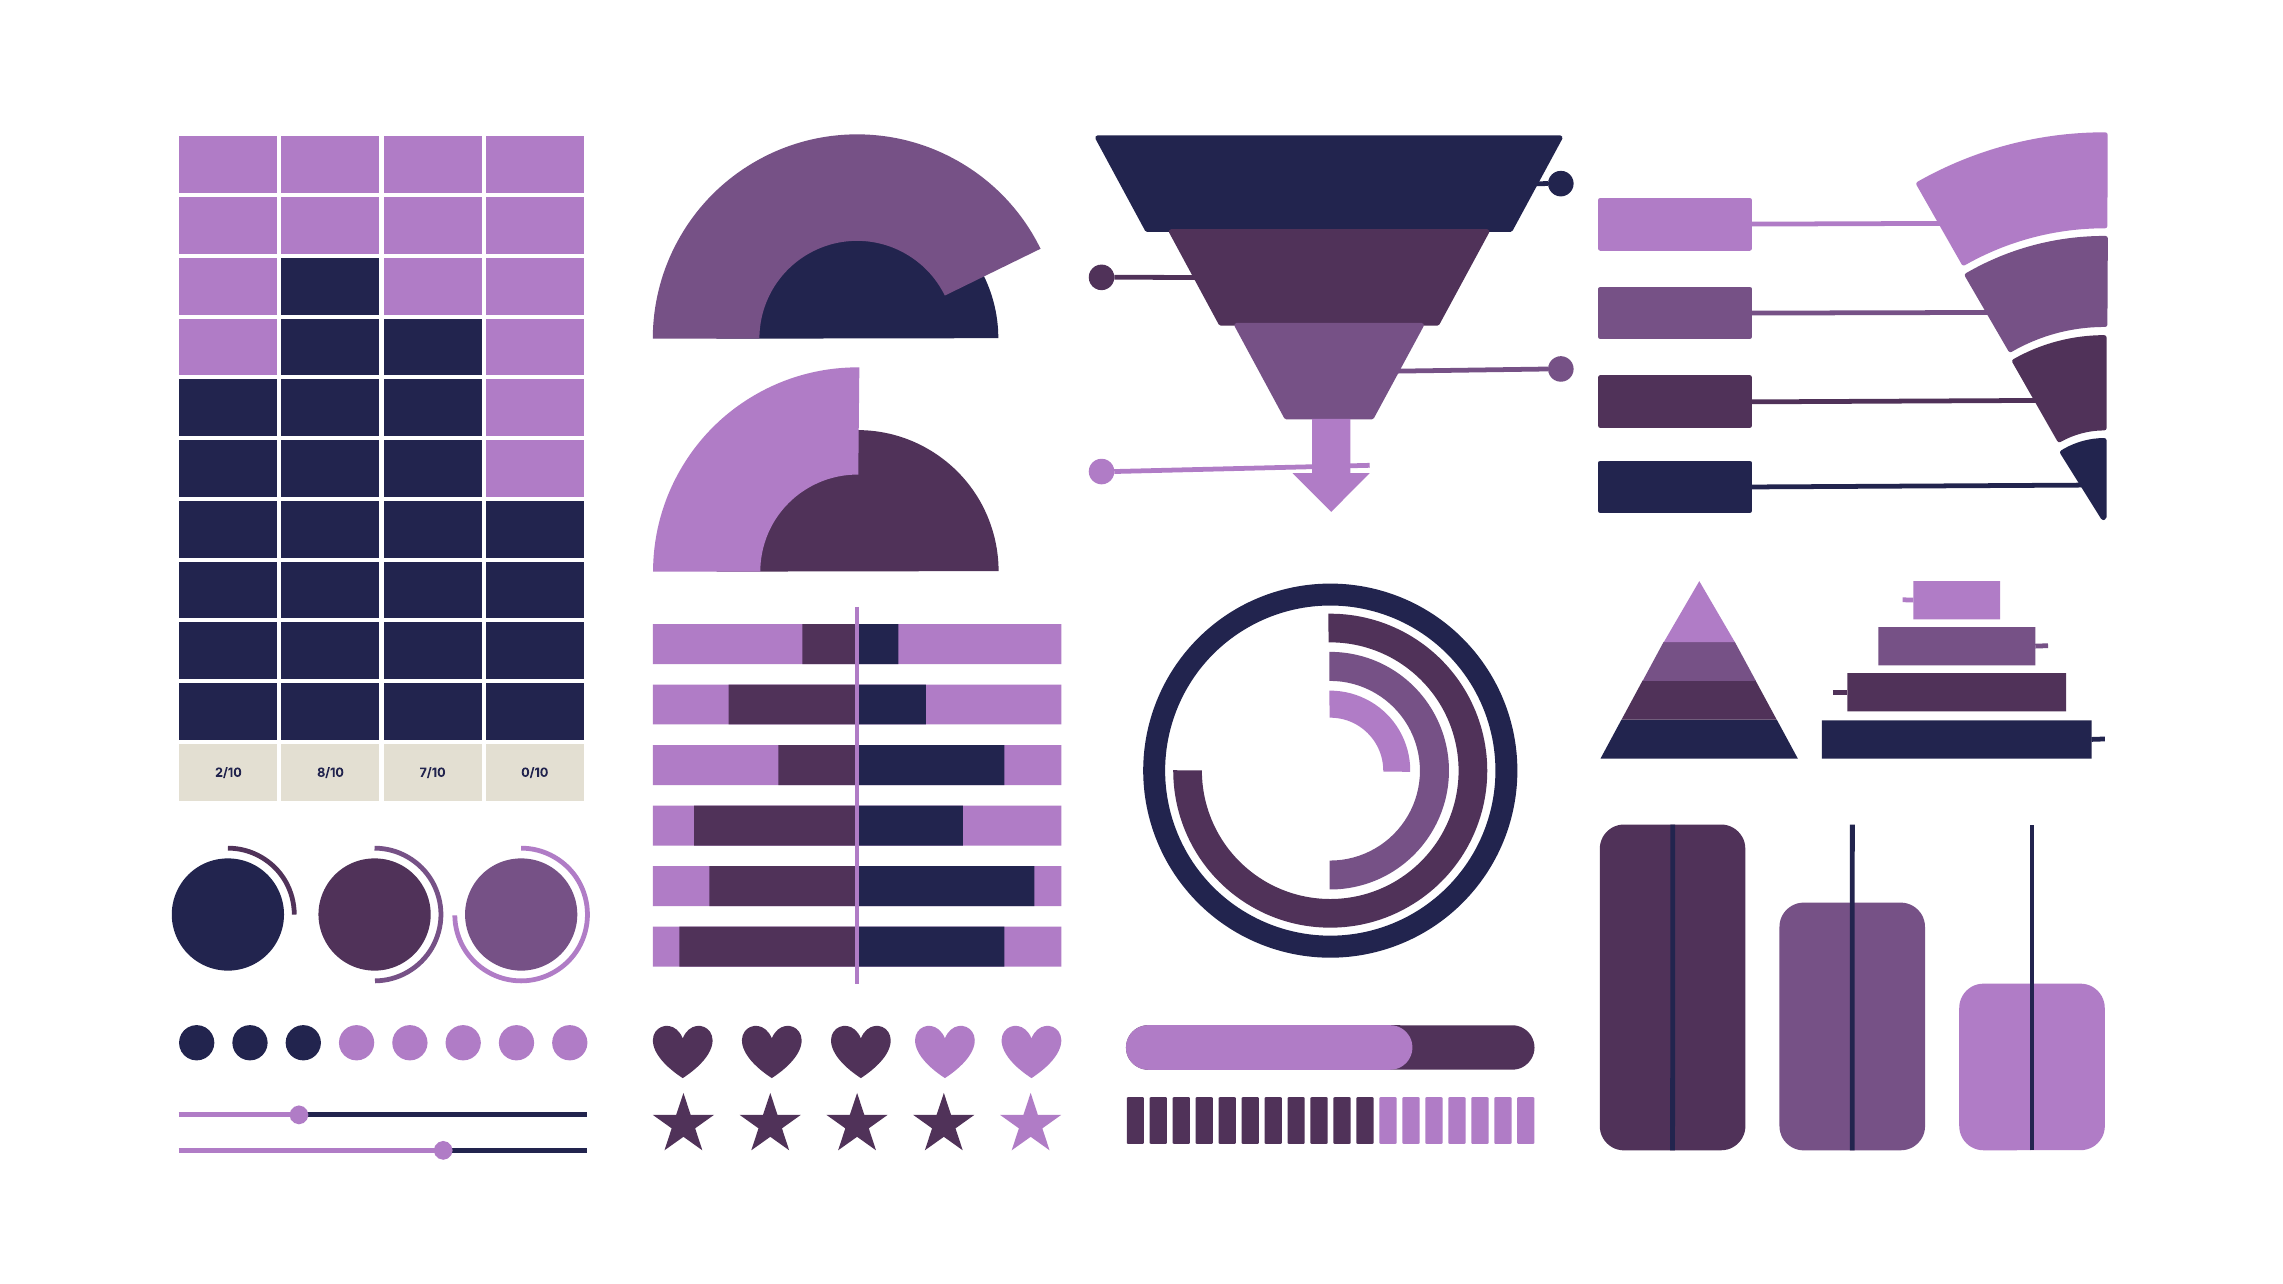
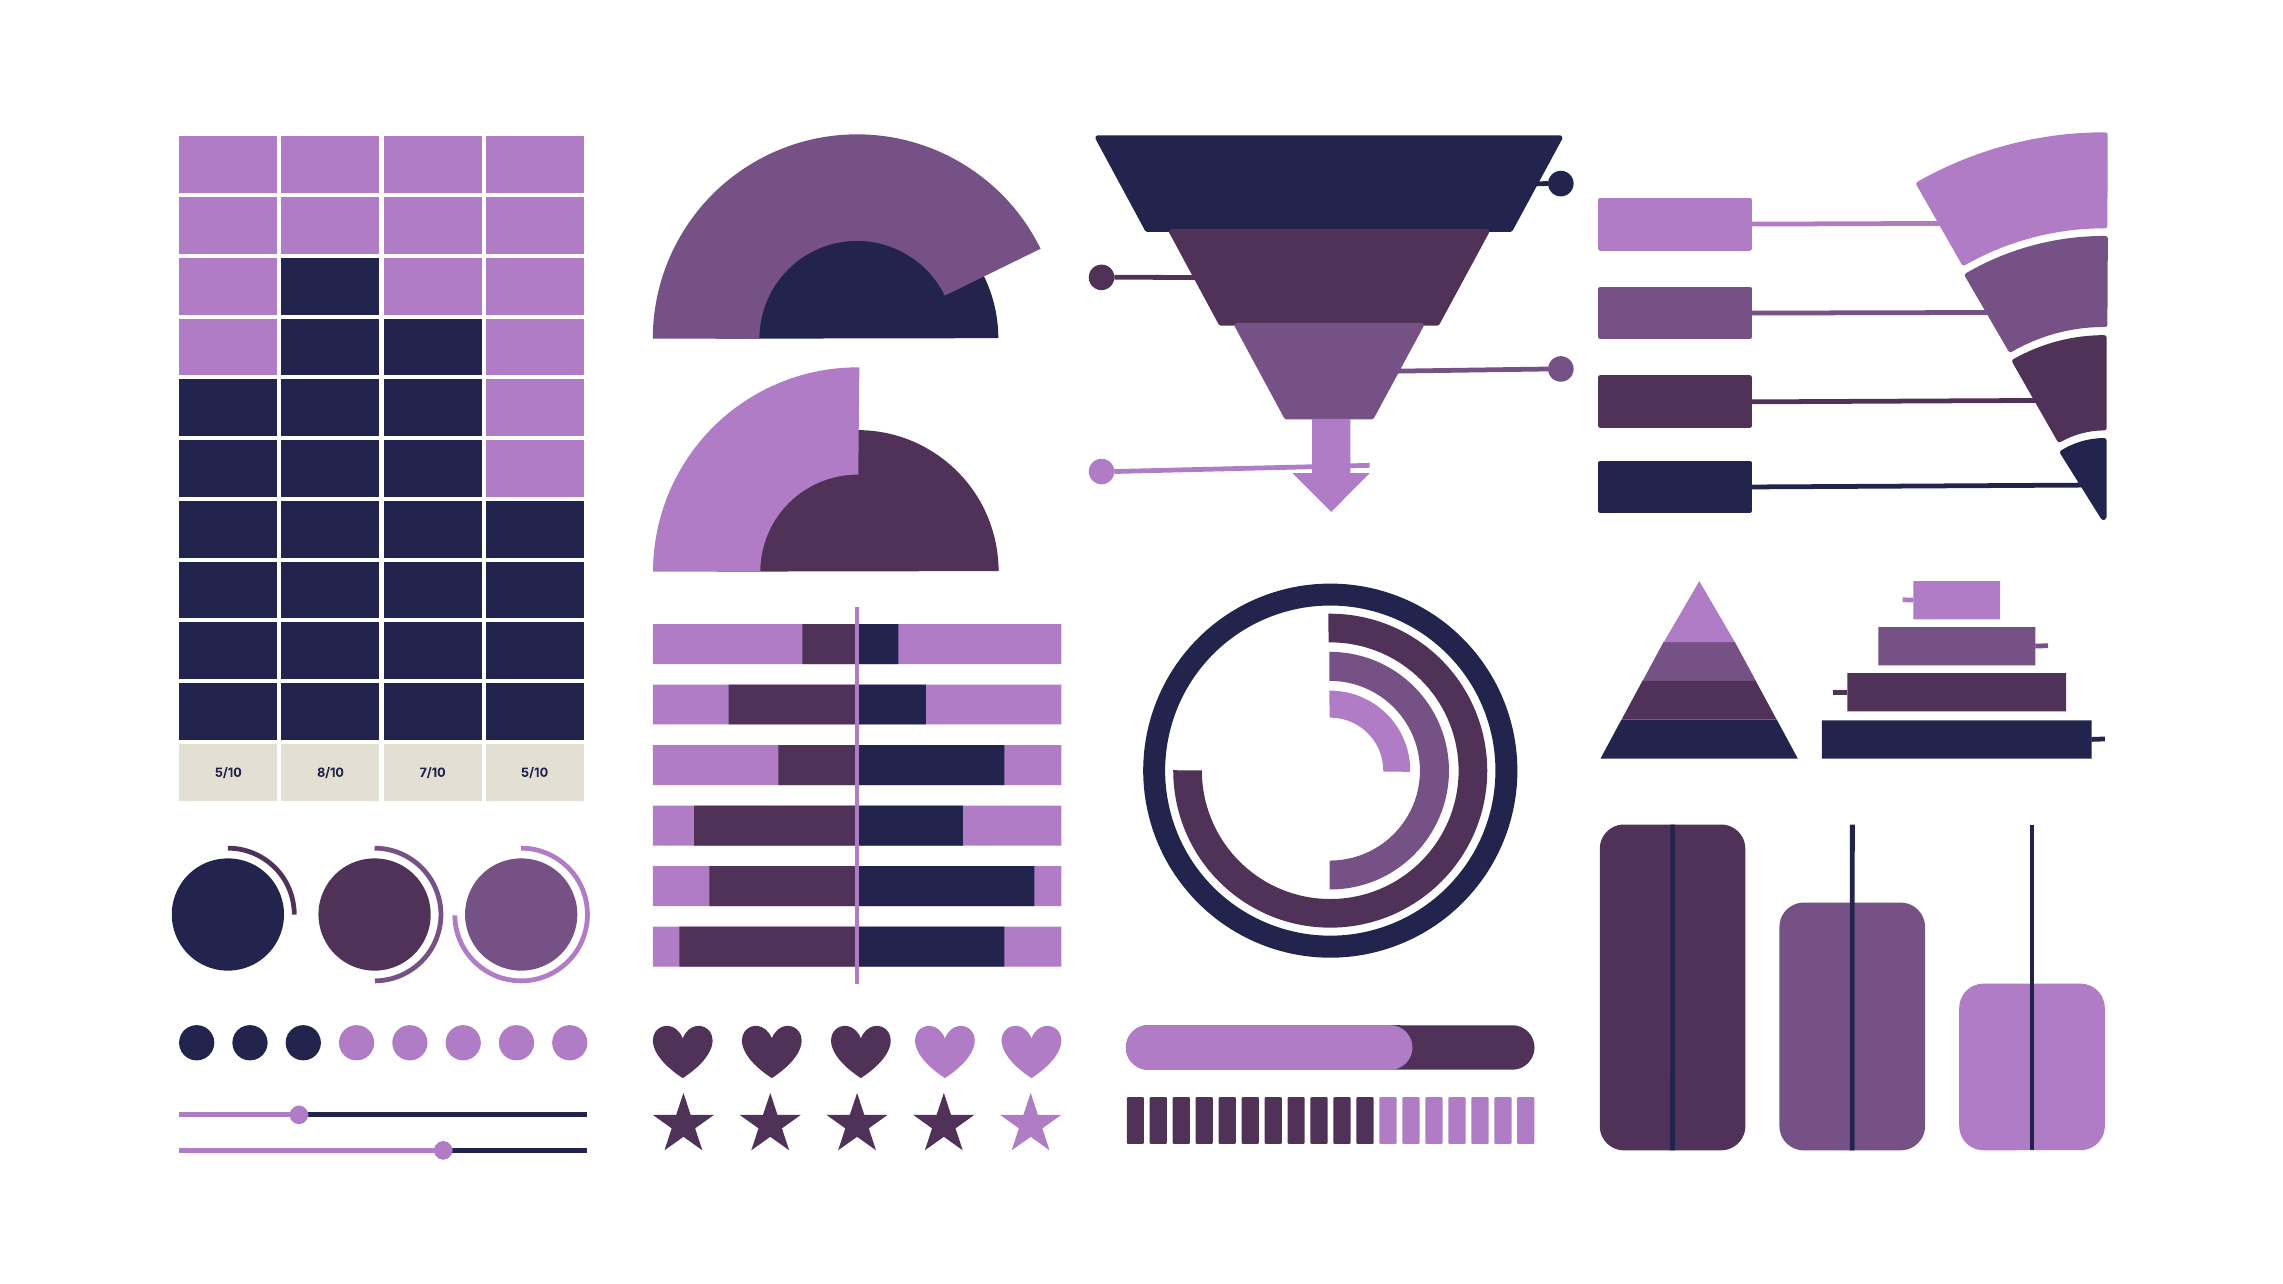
2/10: 2/10 -> 5/10 (228, 773)
7/10 0/10: 0/10 -> 5/10 (535, 773)
